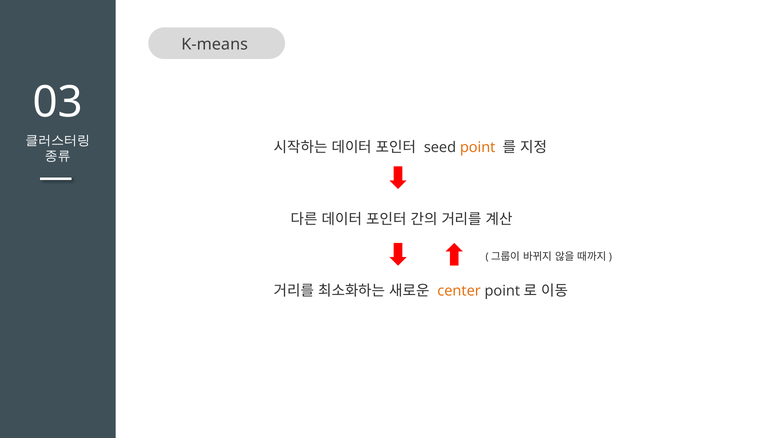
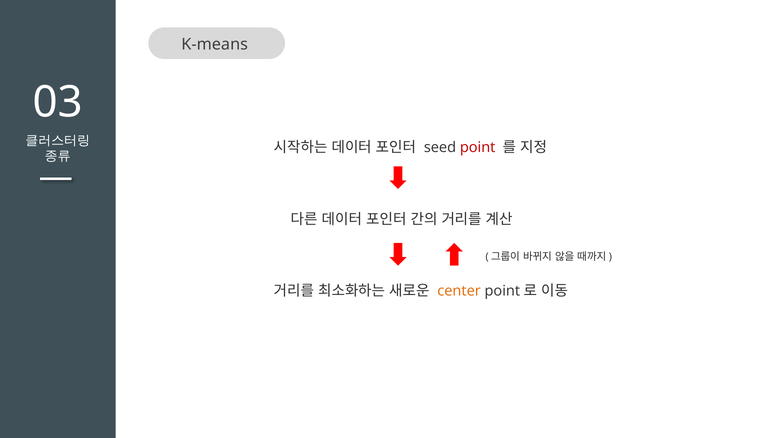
point colour: orange -> red (478, 148)
